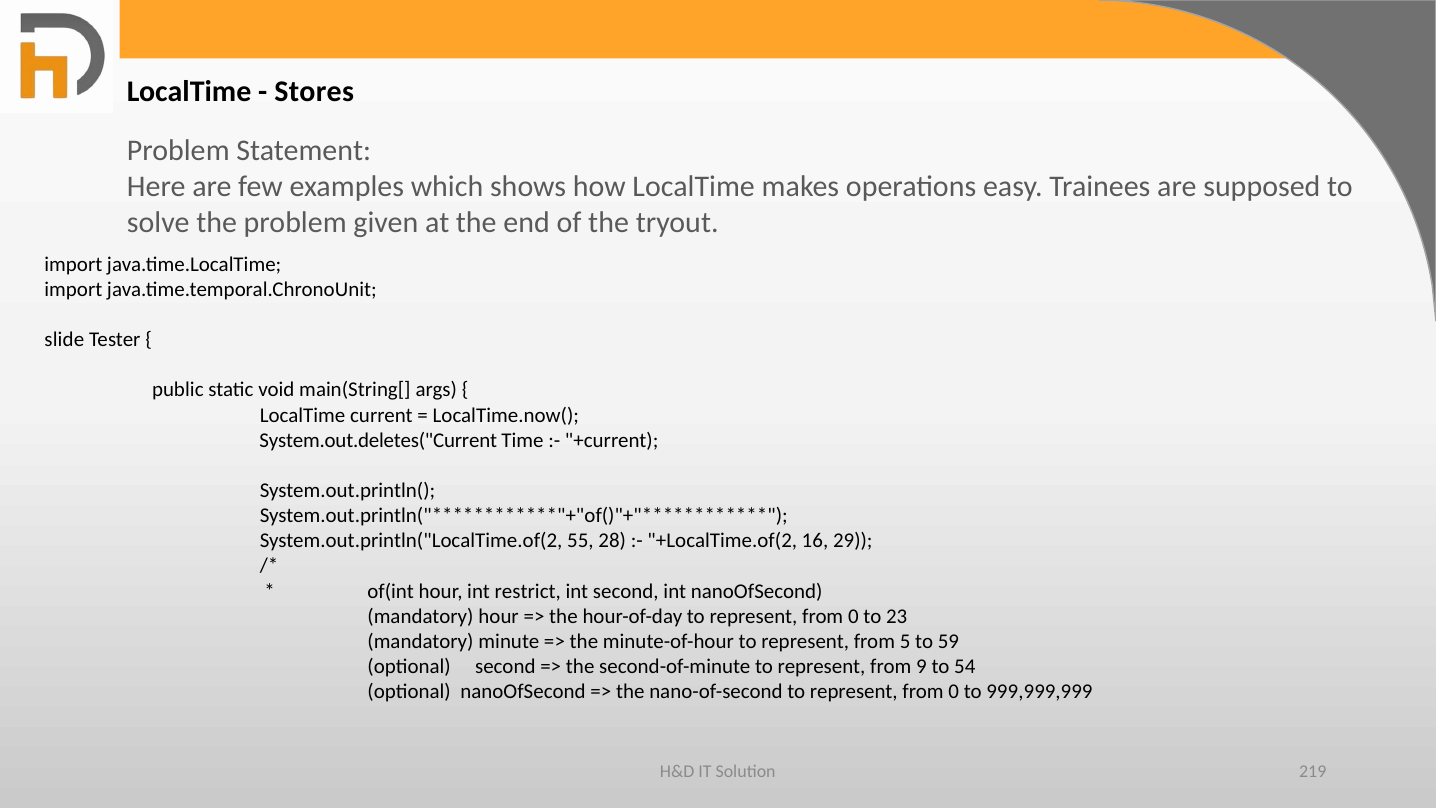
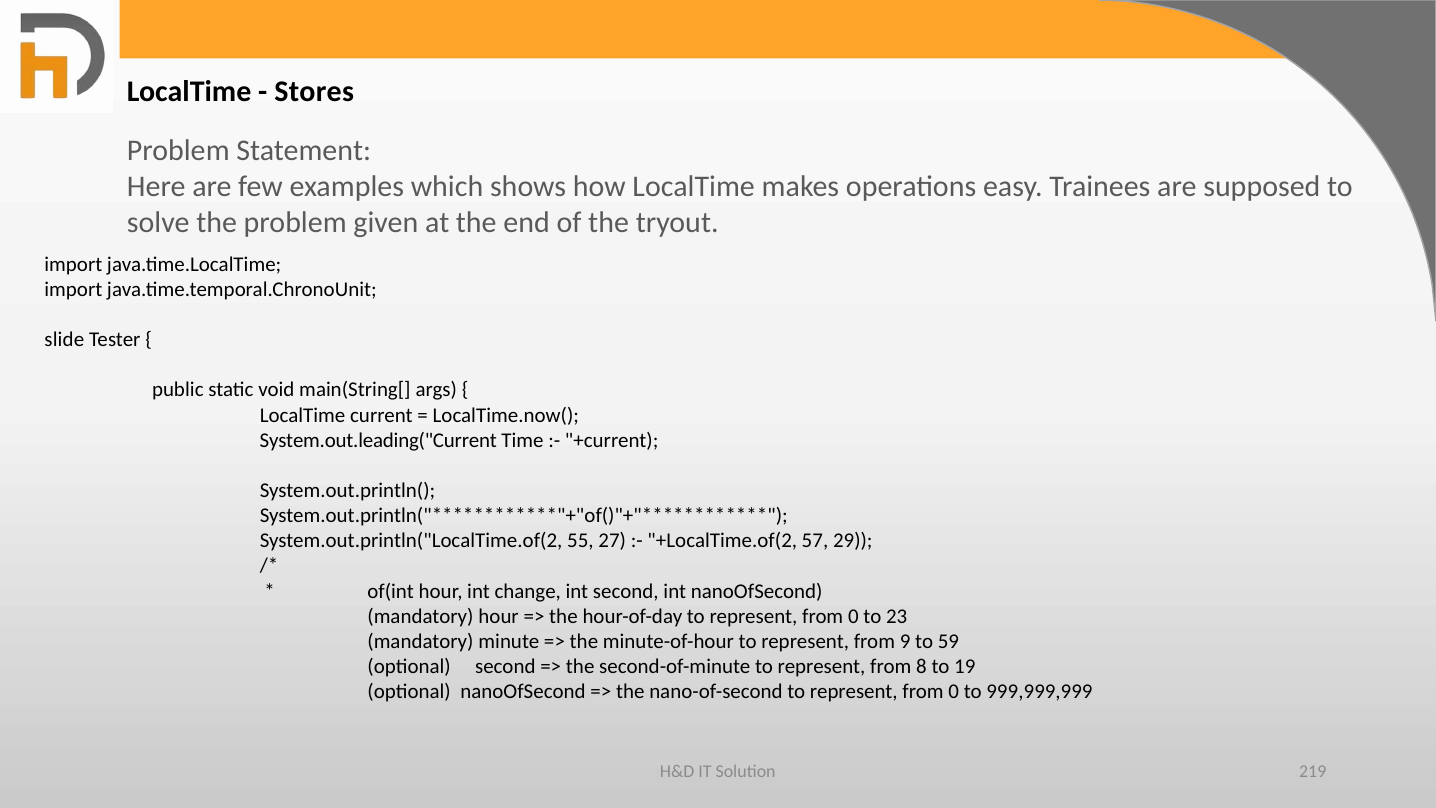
System.out.deletes("Current: System.out.deletes("Current -> System.out.leading("Current (378, 440)
28: 28 -> 27 (612, 541)
16: 16 -> 57 (815, 541)
restrict: restrict -> change (528, 591)
5: 5 -> 9 (905, 641)
9: 9 -> 8 (921, 666)
54: 54 -> 19 (965, 666)
